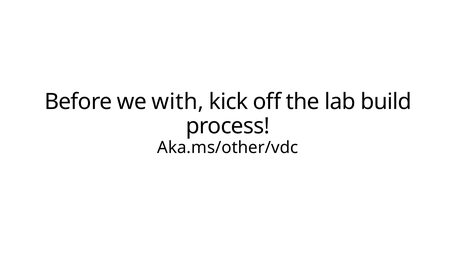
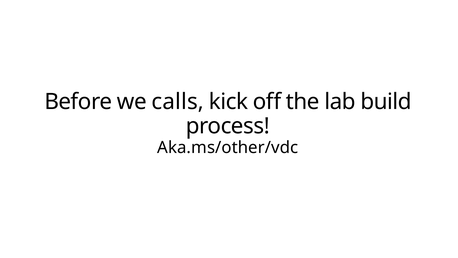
with: with -> calls (178, 102)
